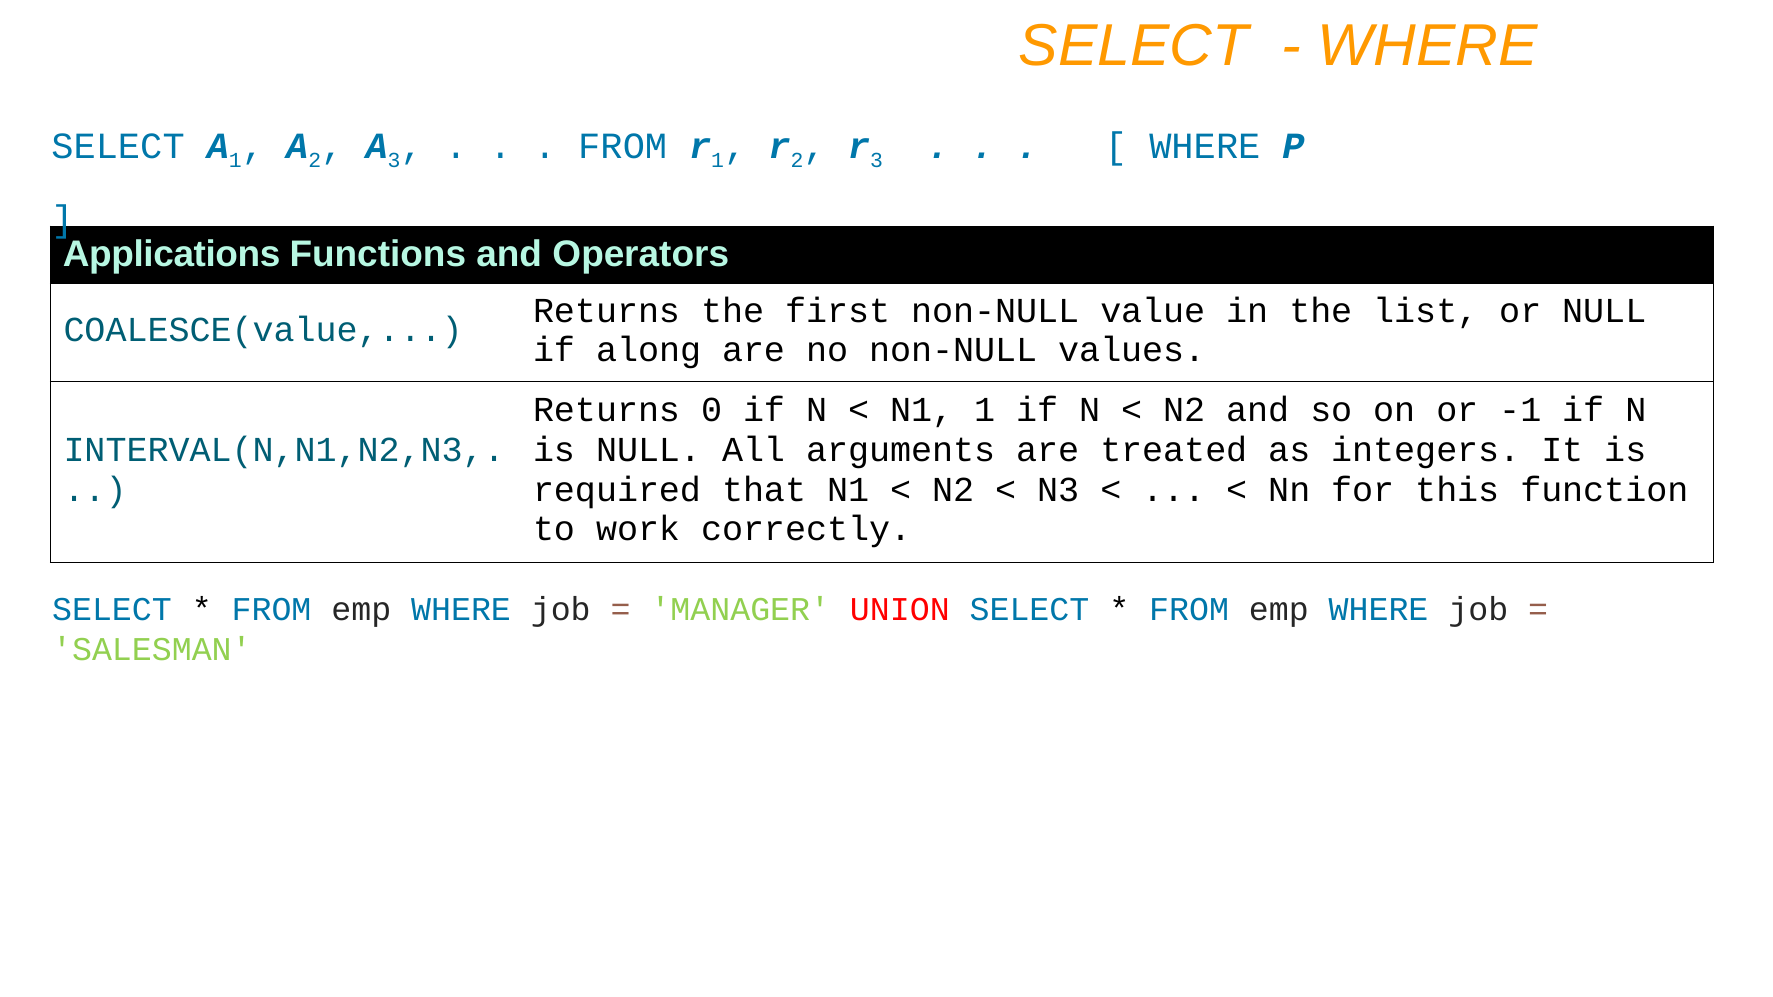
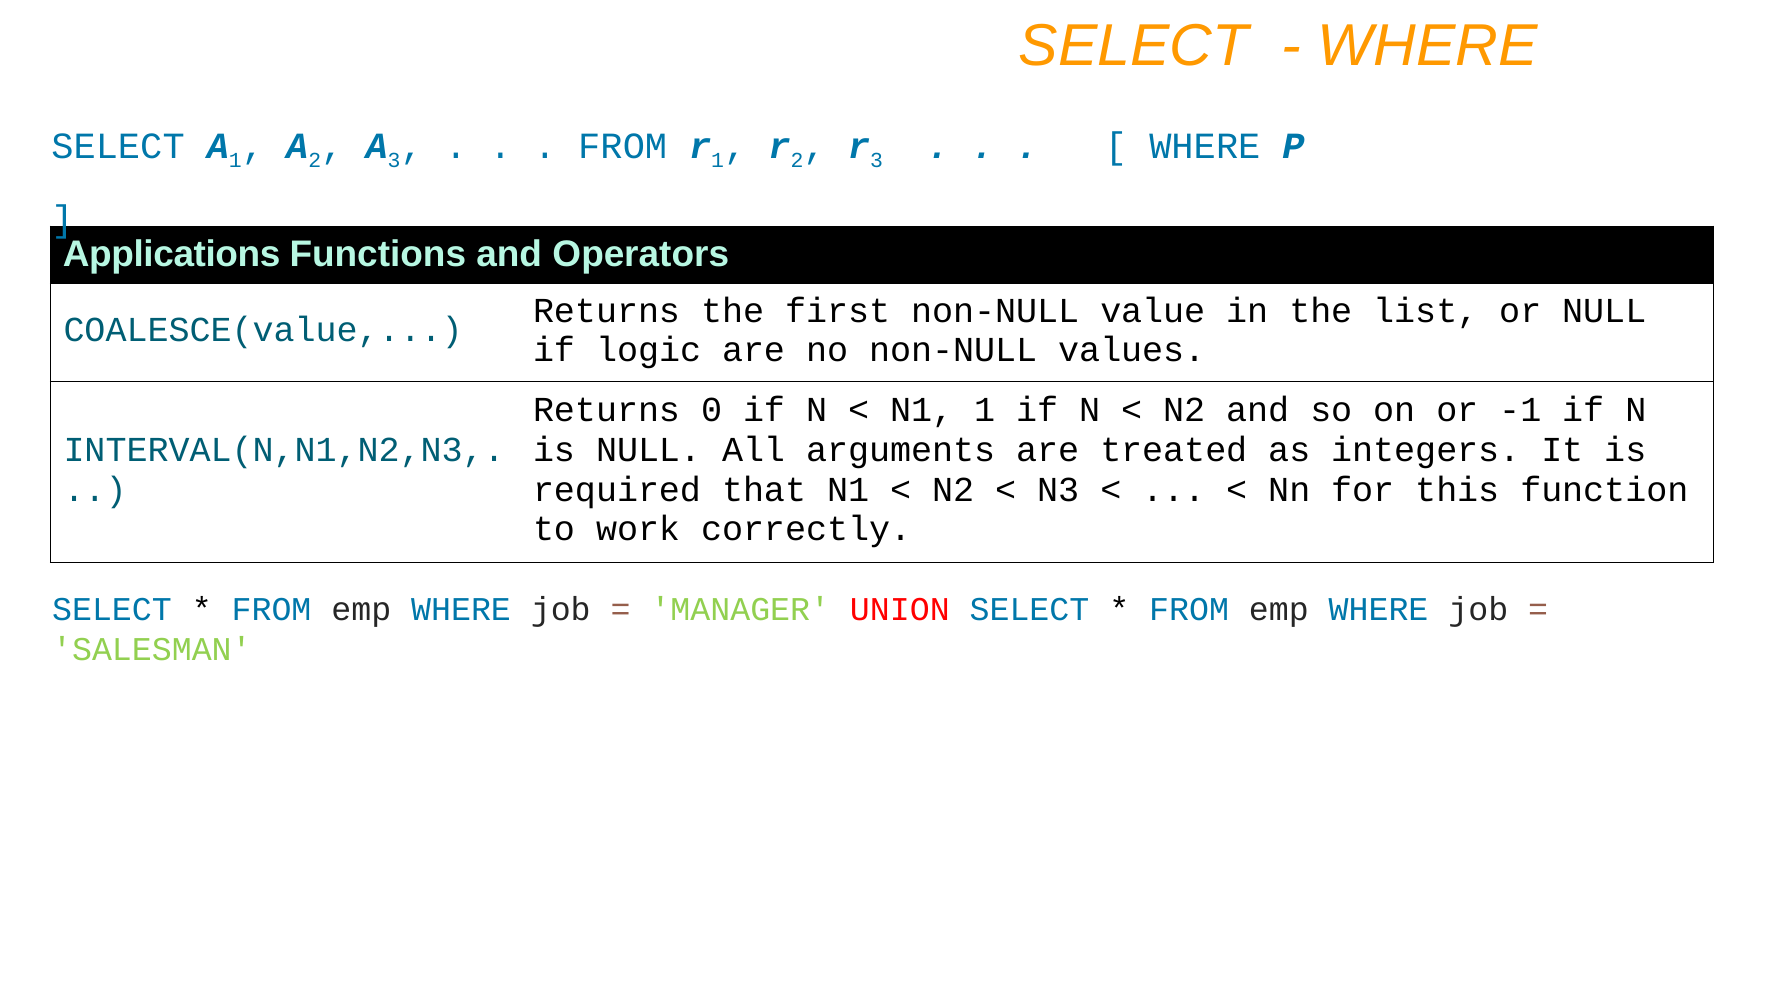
along: along -> logic (649, 350)
